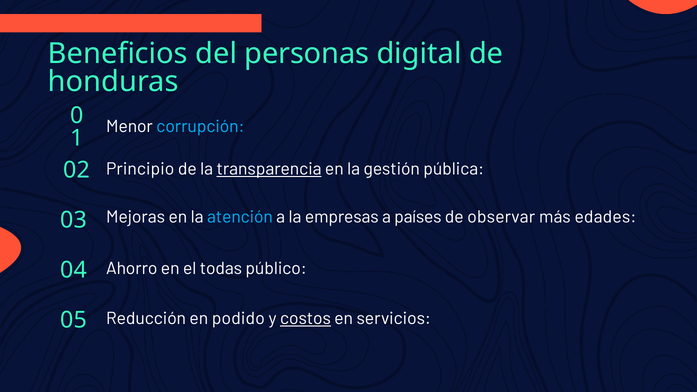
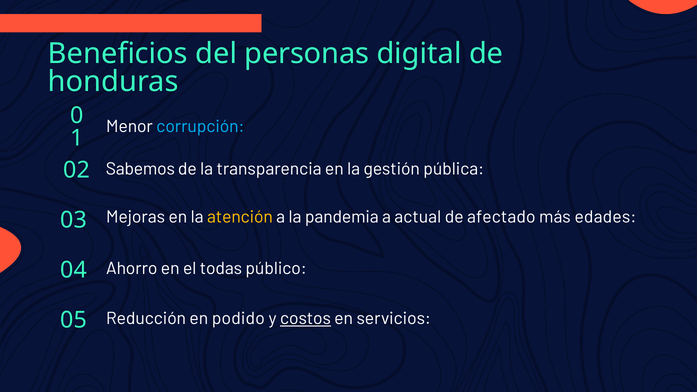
Principio: Principio -> Sabemos (140, 169)
transparencia underline: present -> none (269, 169)
atención colour: light blue -> yellow (240, 217)
empresas: empresas -> pandemia (342, 217)
países: países -> actual (418, 217)
observar: observar -> afectado (501, 217)
